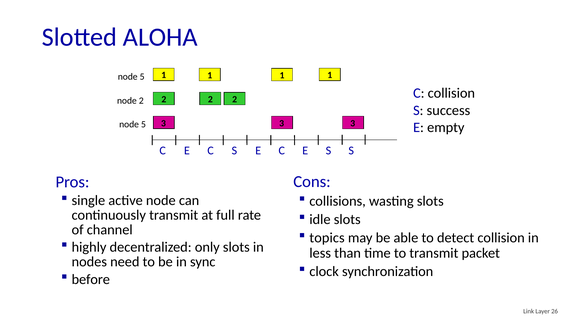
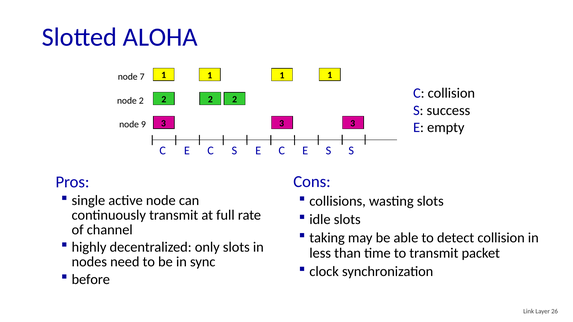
5: 5 -> 7 (142, 77)
5: 5 -> 9 (143, 125)
topics: topics -> taking (327, 238)
